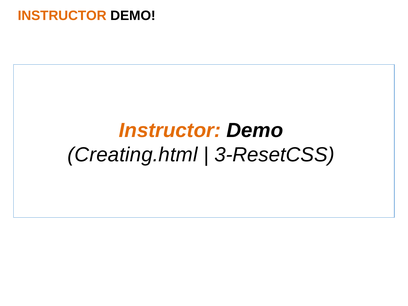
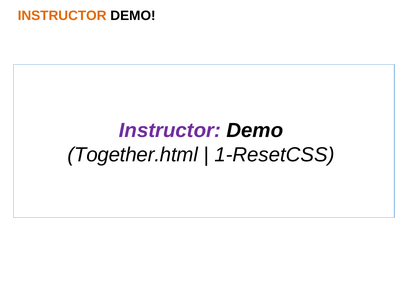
Instructor colour: orange -> purple (170, 130)
Creating.html: Creating.html -> Together.html (133, 155)
3-ResetCSS: 3-ResetCSS -> 1-ResetCSS (274, 155)
